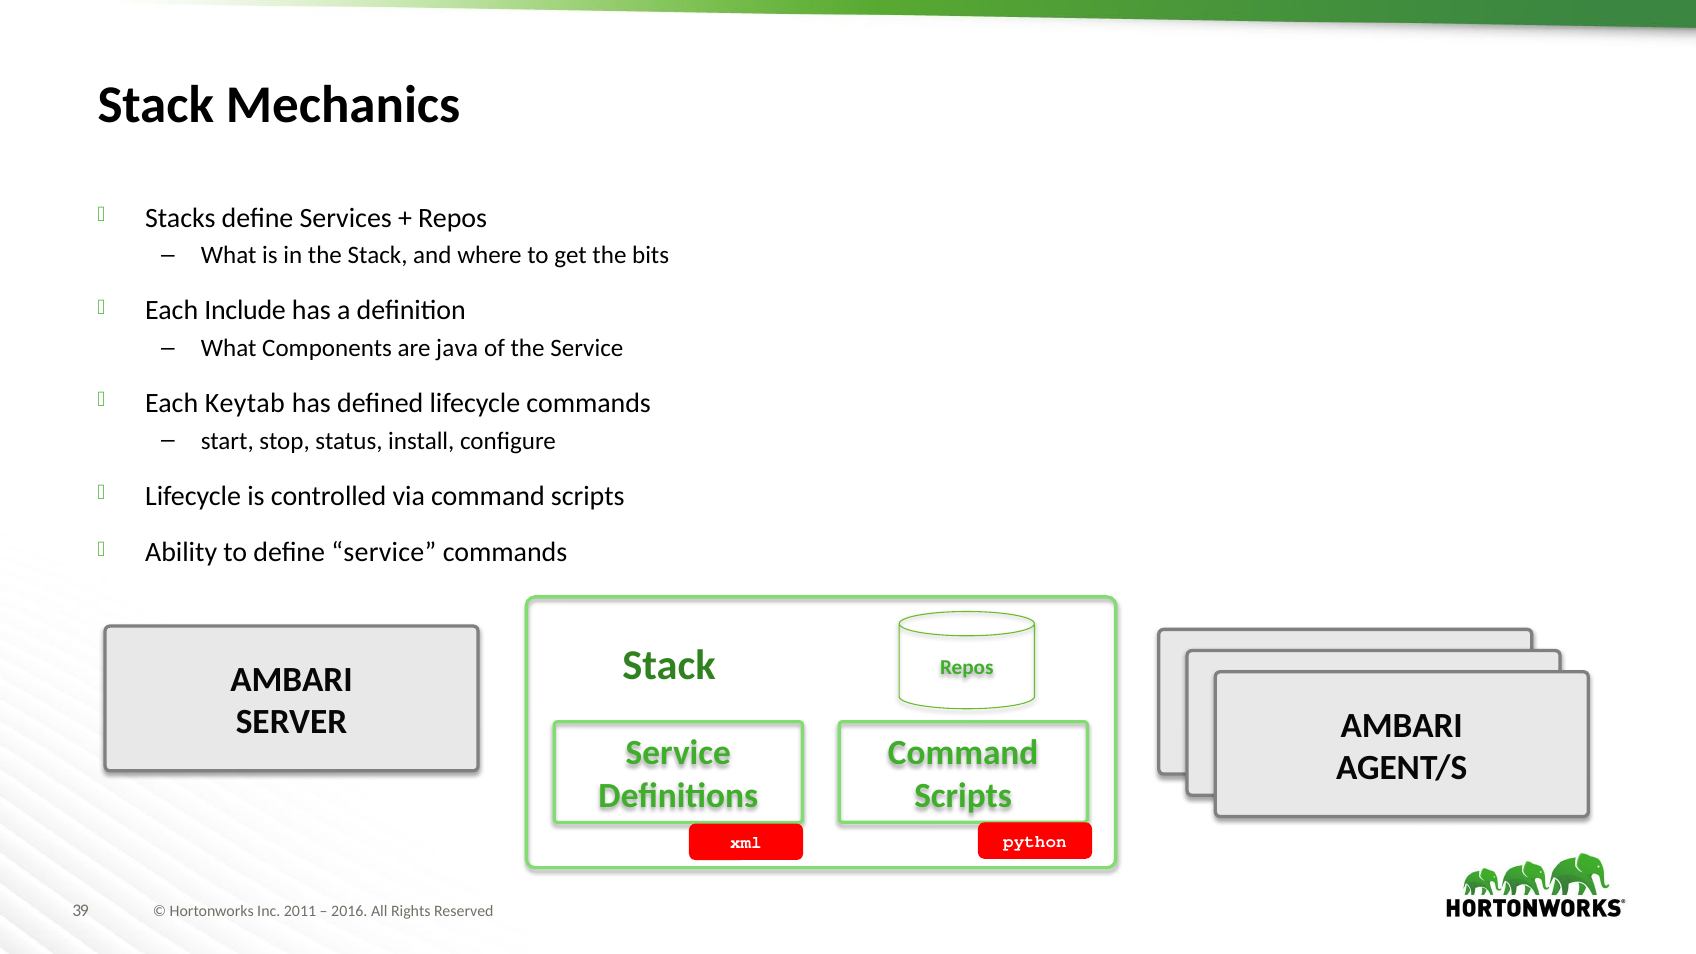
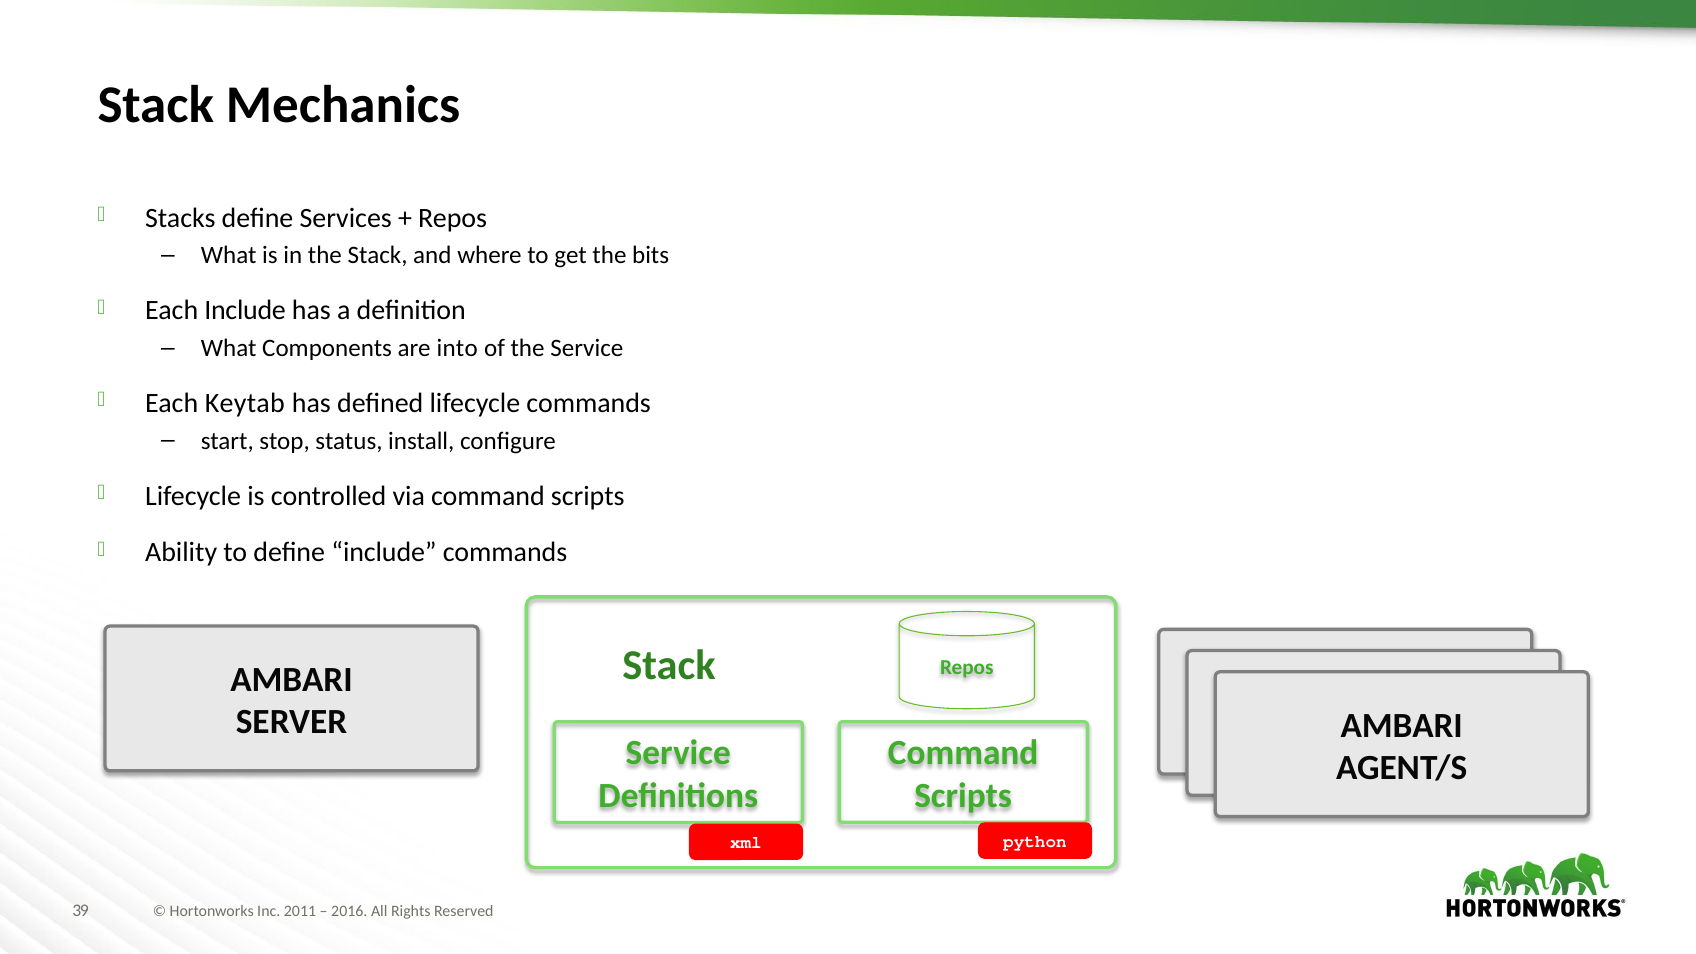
java: java -> into (457, 348)
define service: service -> include (384, 553)
